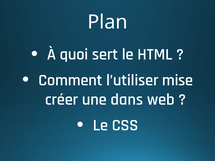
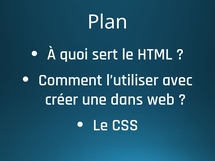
mise: mise -> avec (178, 80)
